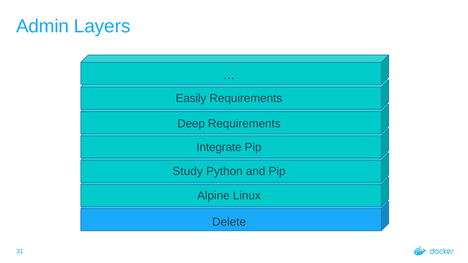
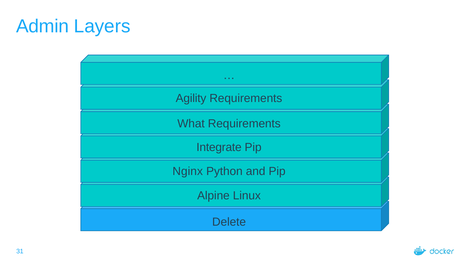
Easily: Easily -> Agility (191, 98)
Deep: Deep -> What (191, 124)
Study: Study -> Nginx (188, 172)
